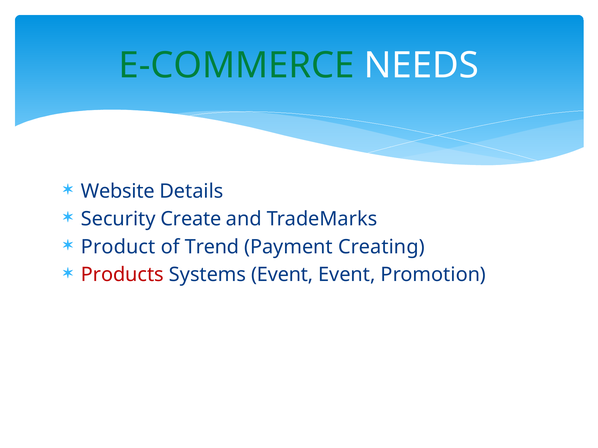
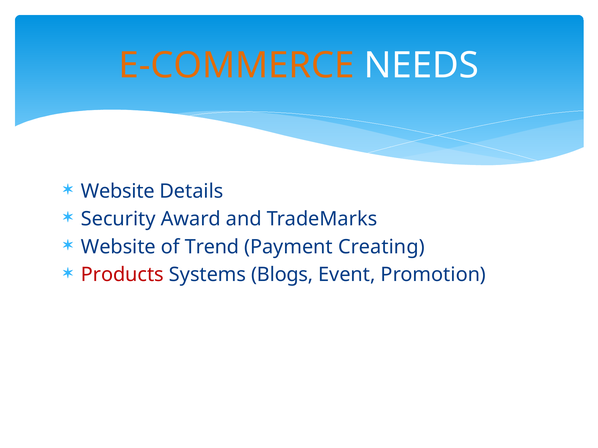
E-COMMERCE colour: green -> orange (237, 66)
Create: Create -> Award (191, 219)
Product: Product -> Website (118, 247)
Systems Event: Event -> Blogs (282, 275)
